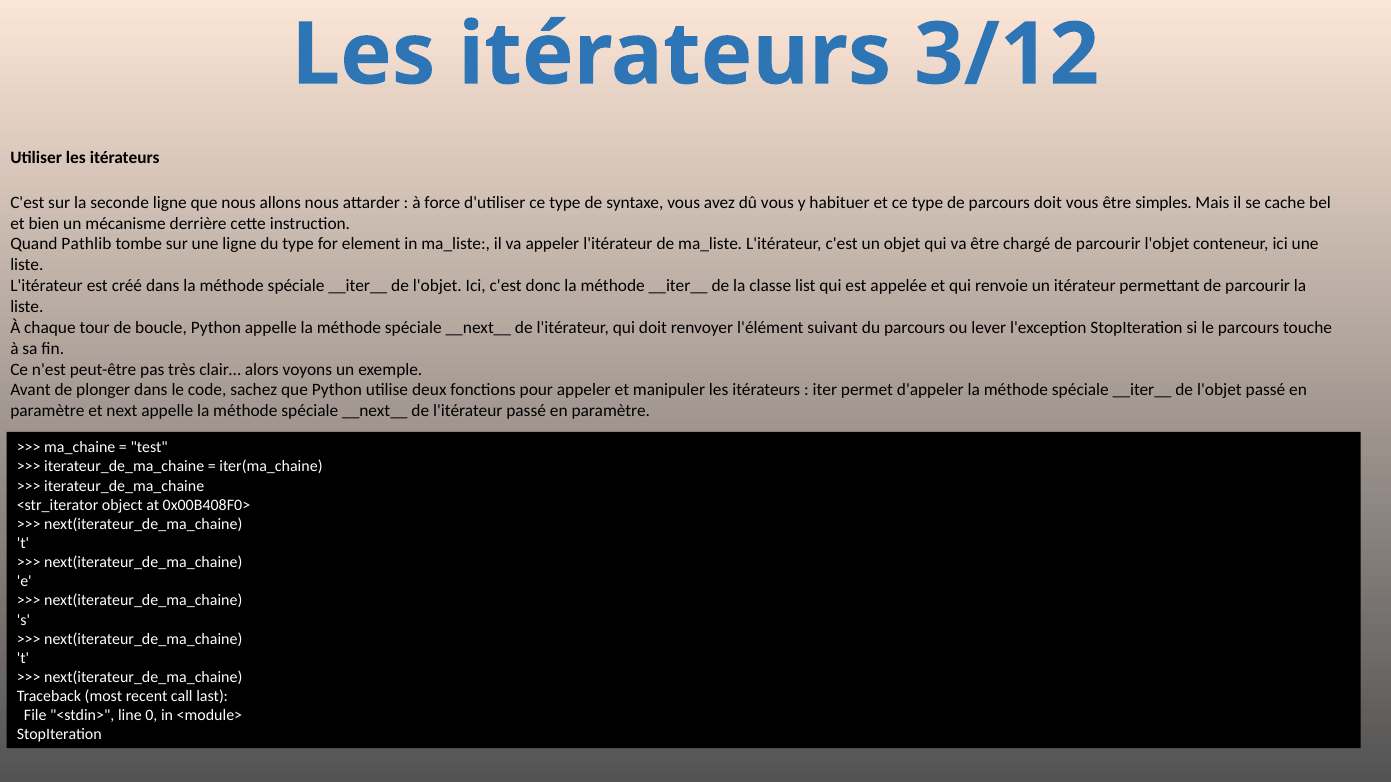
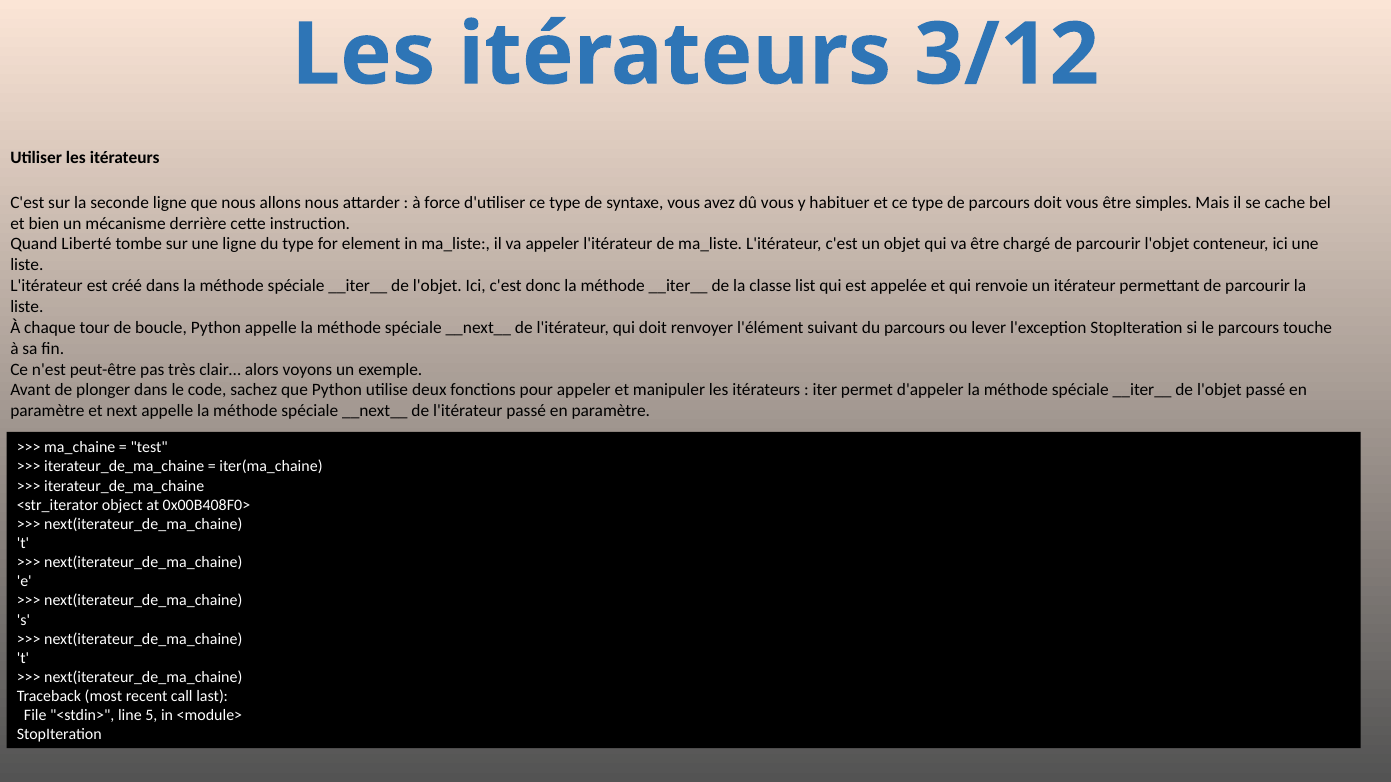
Pathlib: Pathlib -> Liberté (87, 244)
0: 0 -> 5 (151, 716)
